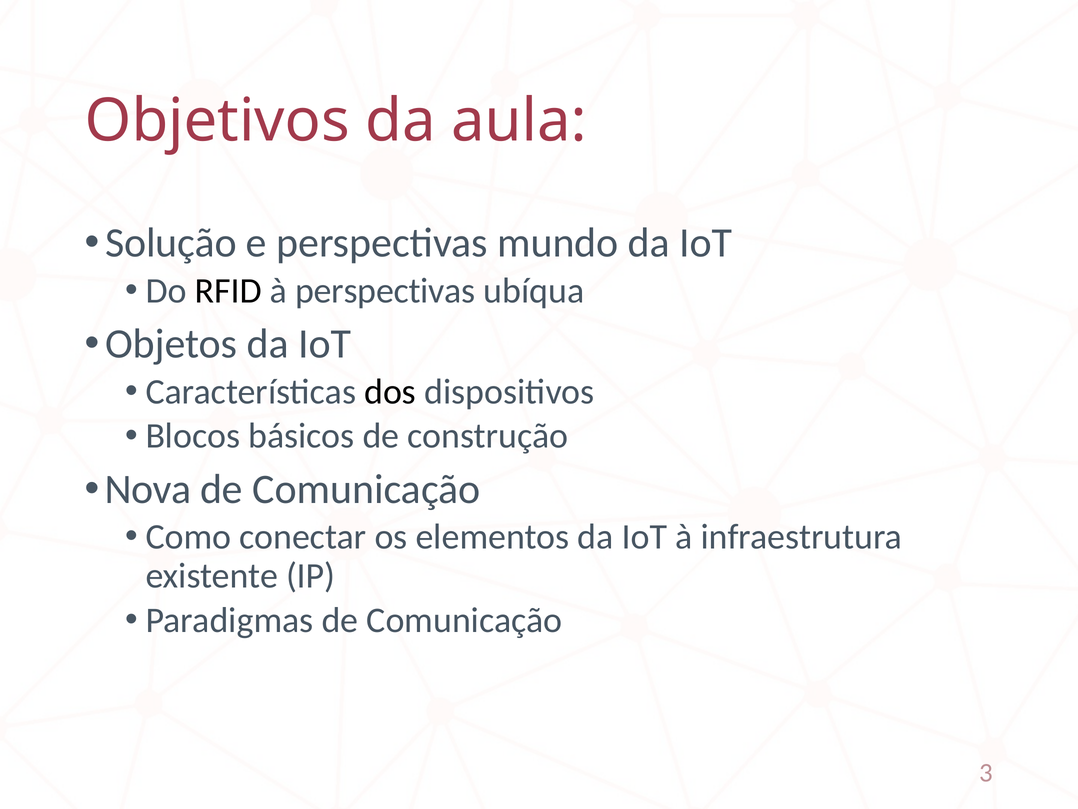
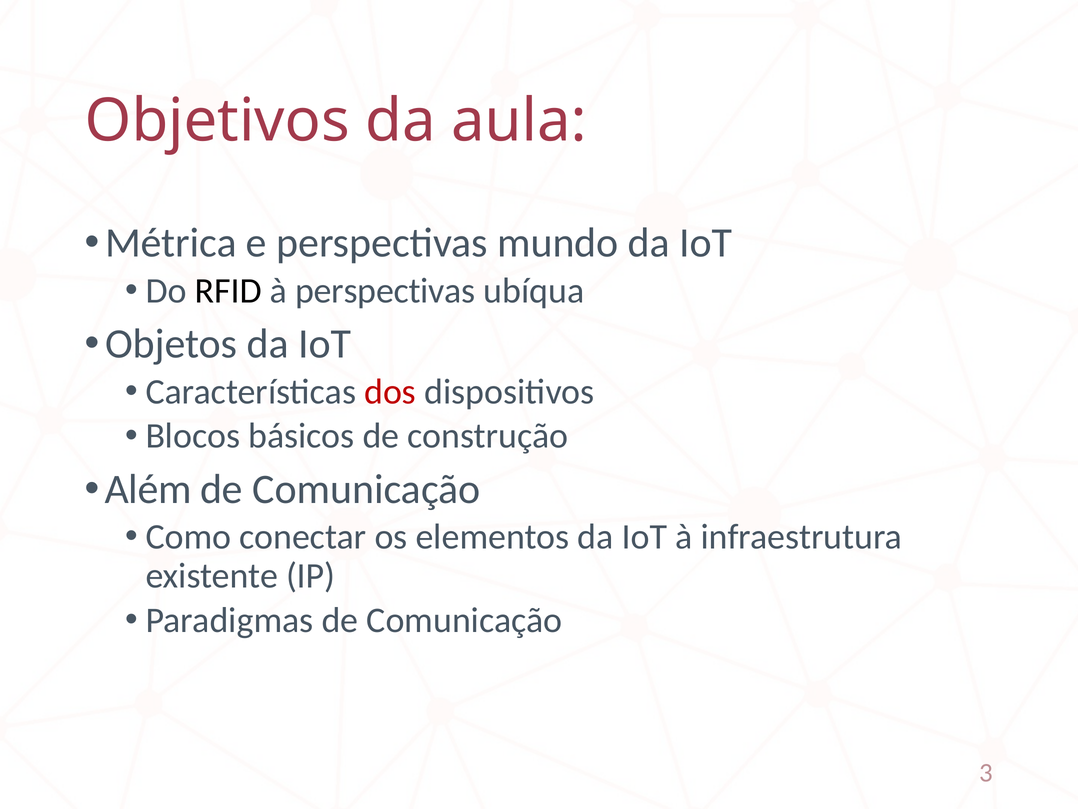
Solução: Solução -> Métrica (171, 243)
dos colour: black -> red (390, 391)
Nova: Nova -> Além (148, 489)
